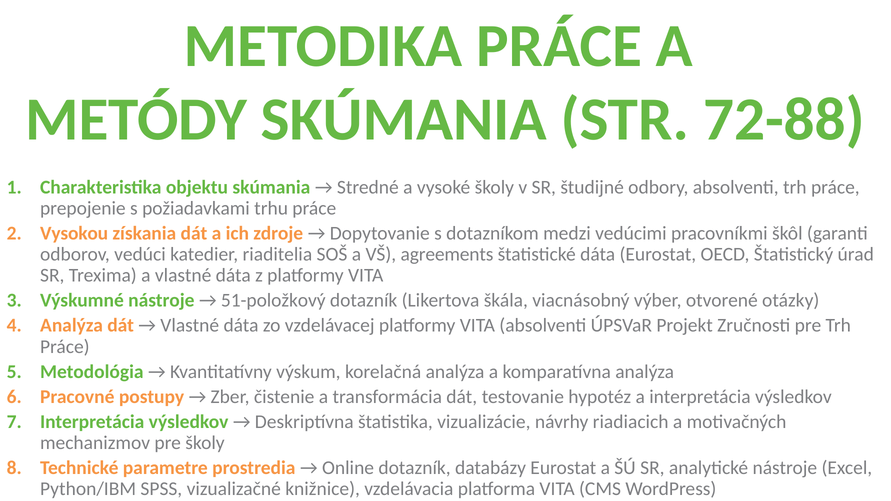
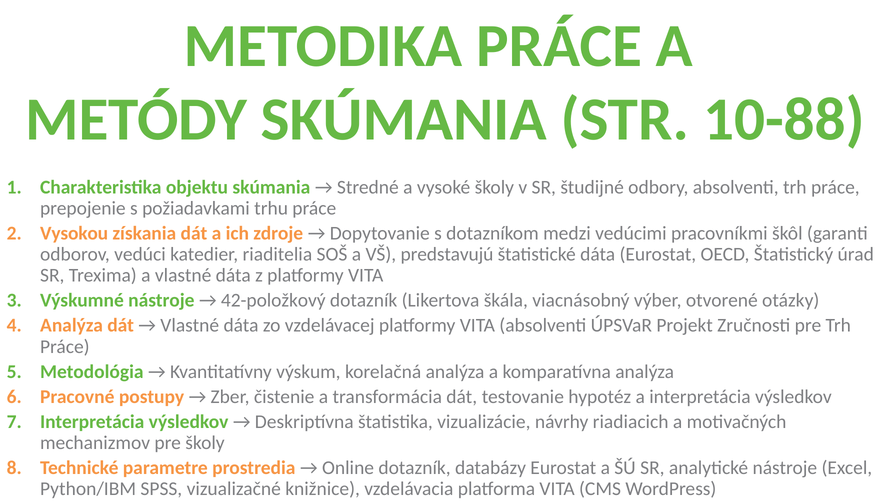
72-88: 72-88 -> 10-88 (784, 119)
agreements: agreements -> predstavujú (447, 255)
51-položkový: 51-položkový -> 42-položkový (273, 301)
